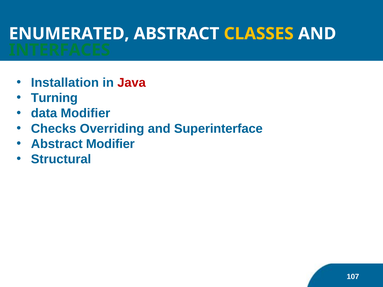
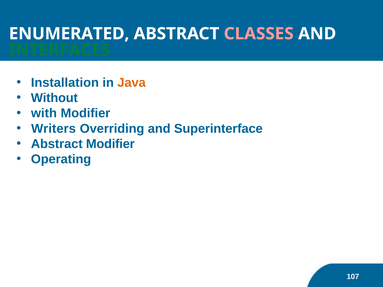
CLASSES colour: yellow -> pink (259, 34)
Java colour: red -> orange (132, 83)
Turning: Turning -> Without (54, 98)
data: data -> with (44, 113)
Checks: Checks -> Writers (53, 129)
Structural: Structural -> Operating (61, 159)
